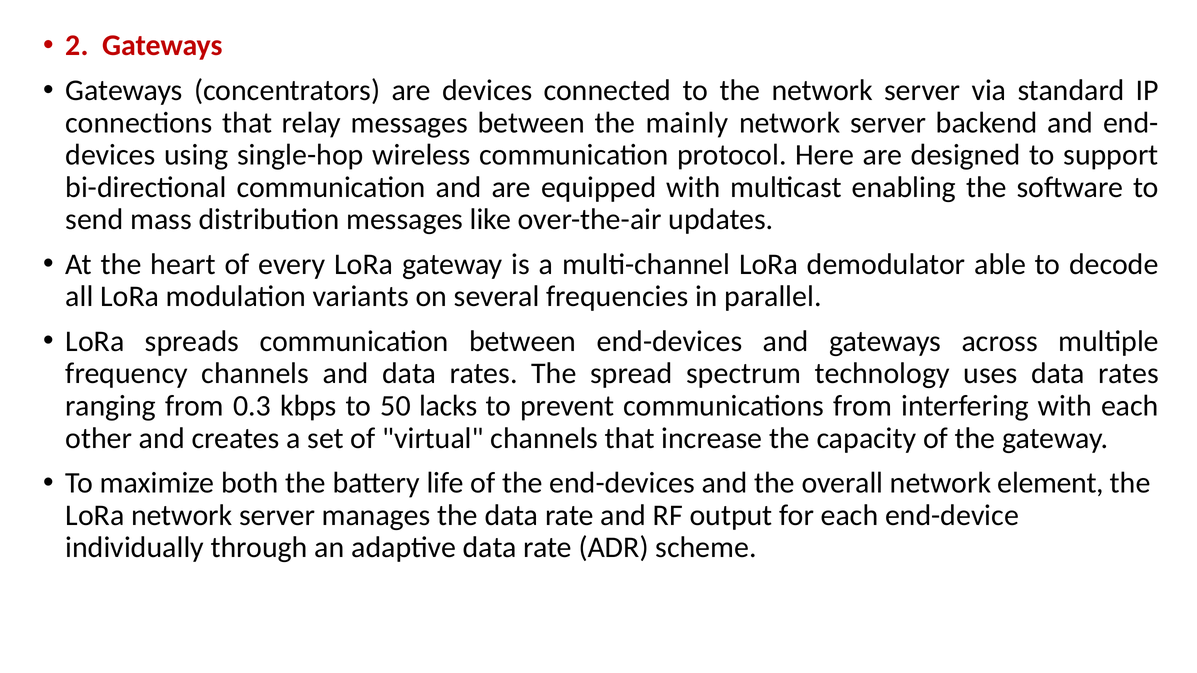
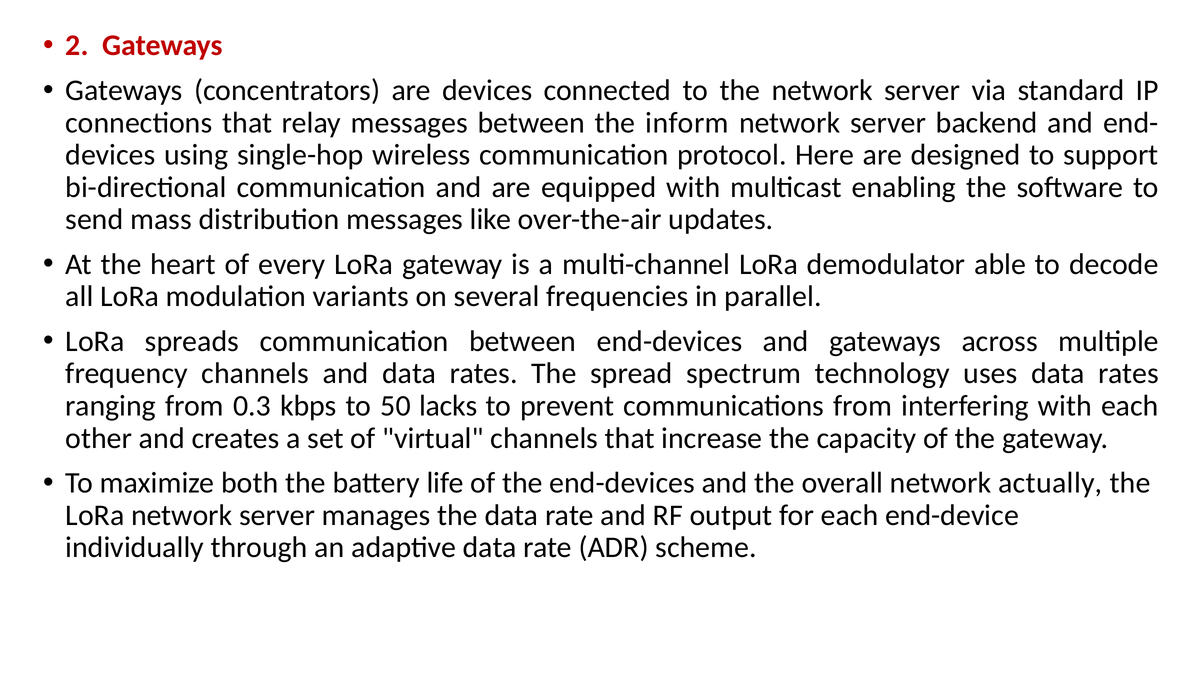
mainly: mainly -> inform (687, 123)
element: element -> actually (1050, 483)
